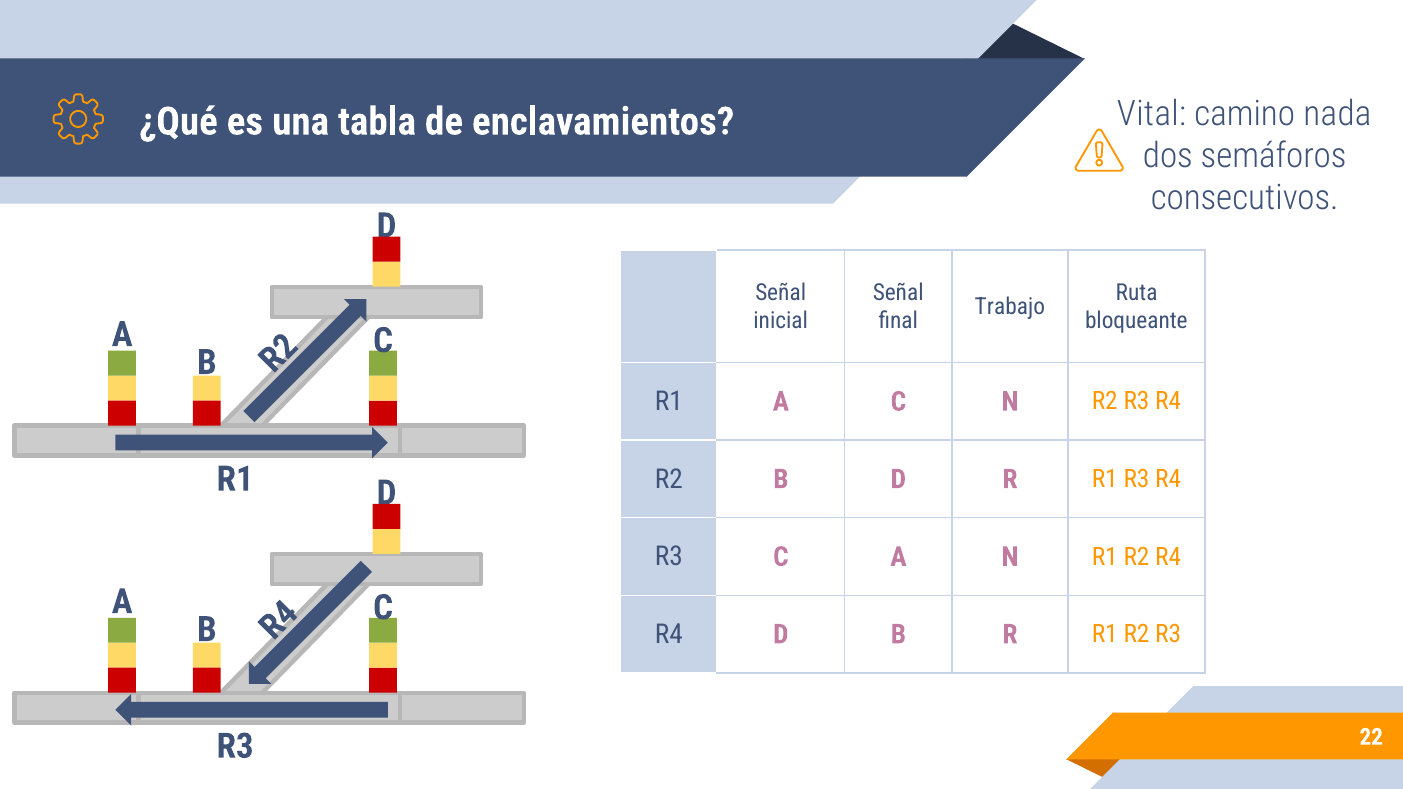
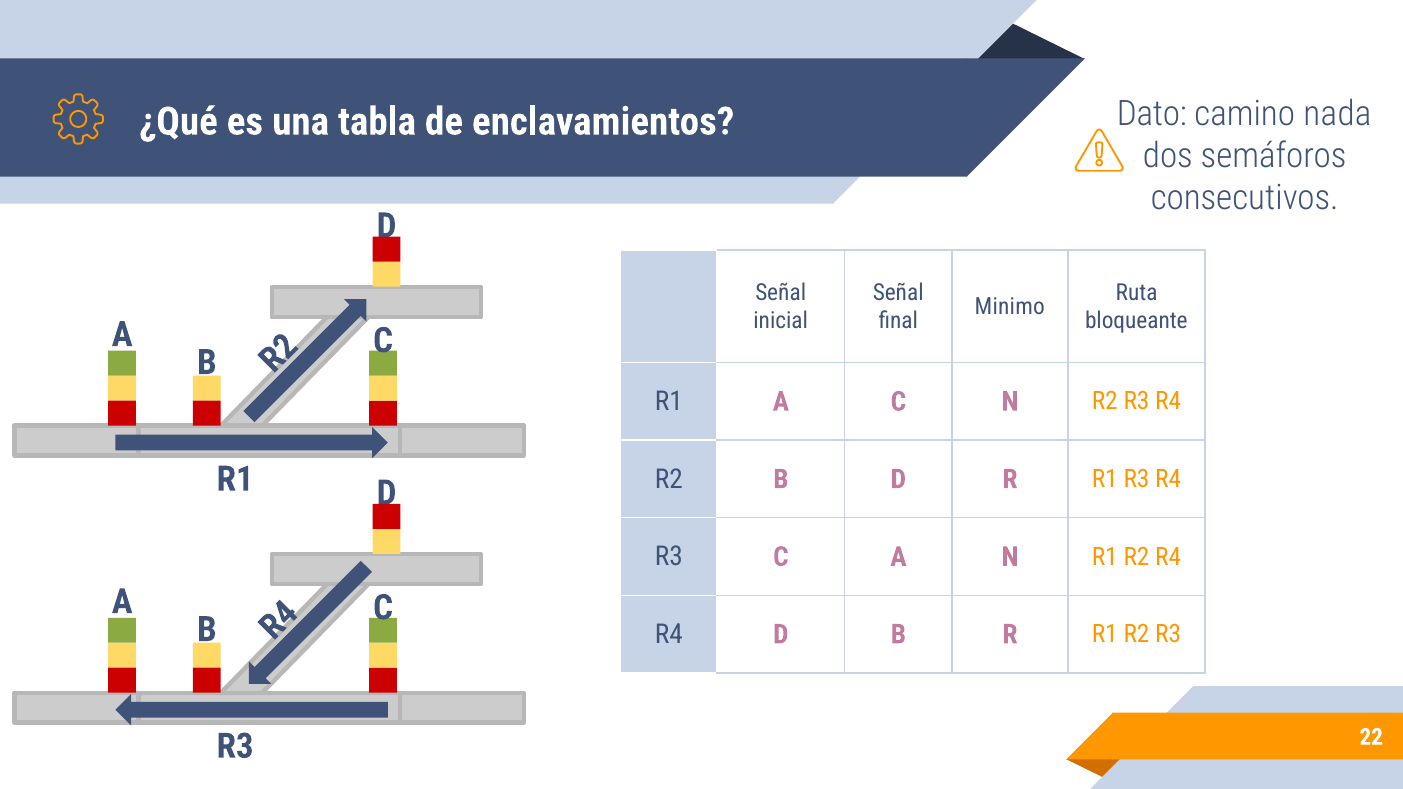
Vital: Vital -> Dato (1152, 113)
Trabajo: Trabajo -> Minimo (1010, 307)
